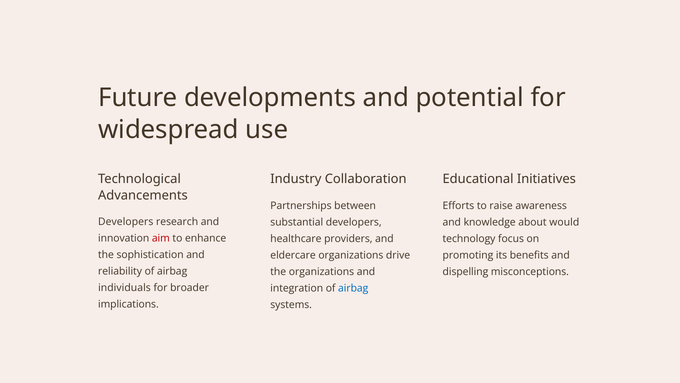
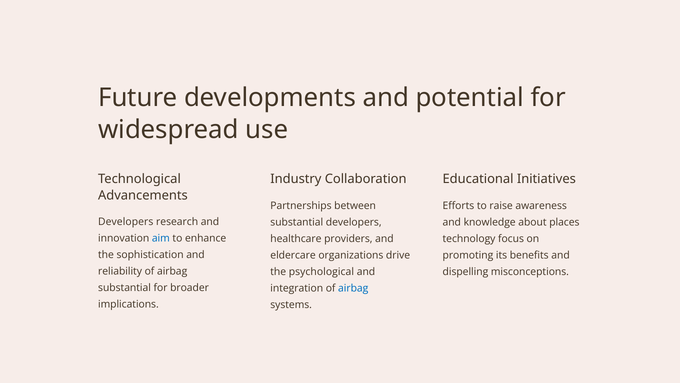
would: would -> places (564, 222)
aim colour: red -> blue (161, 238)
the organizations: organizations -> psychological (321, 271)
individuals: individuals -> substantial (125, 288)
